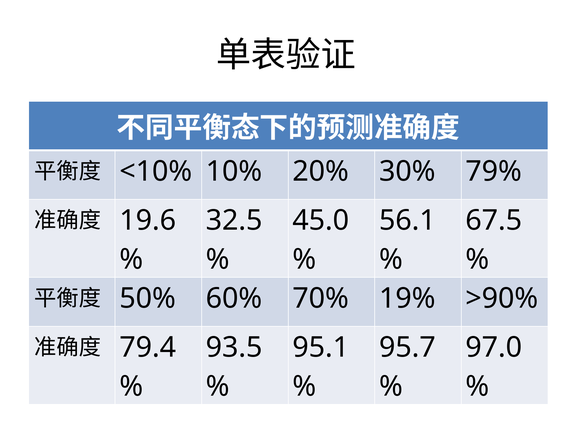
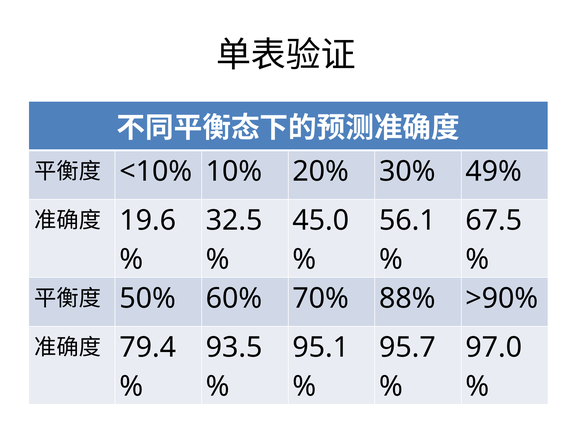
79%: 79% -> 49% (494, 171)
19%: 19% -> 88% (407, 298)
